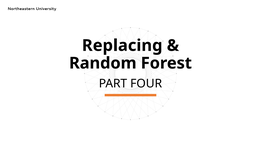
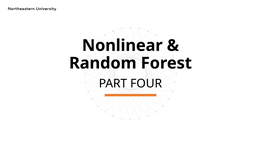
Replacing: Replacing -> Nonlinear (122, 45)
